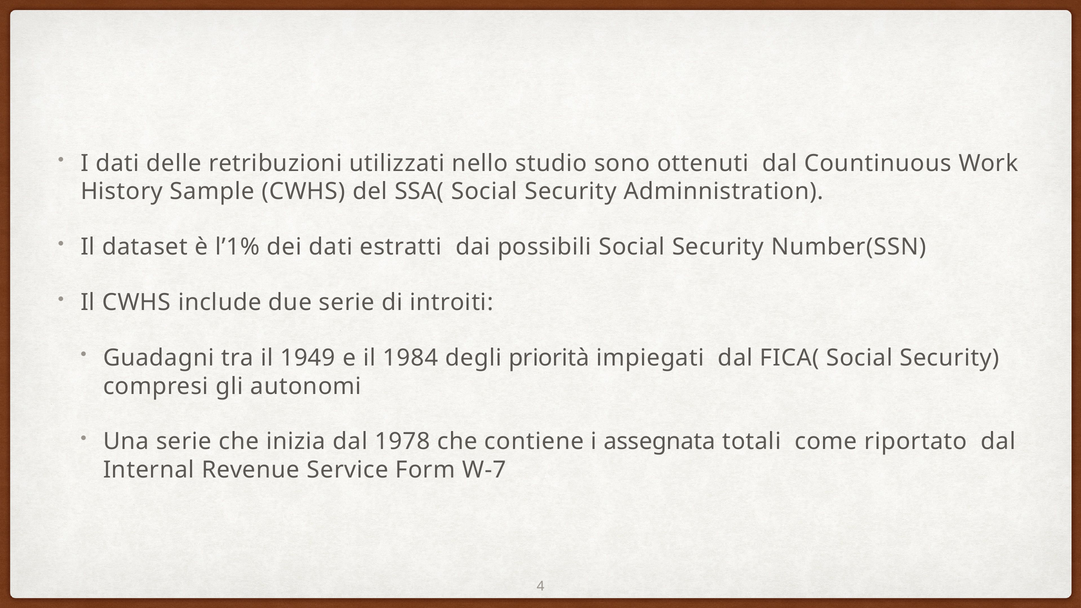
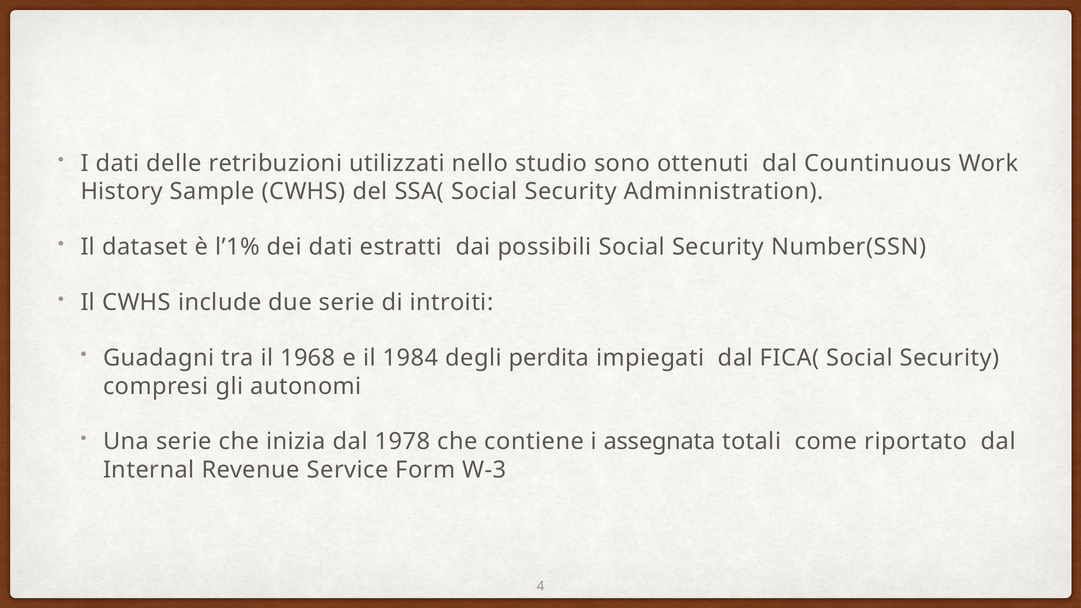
1949: 1949 -> 1968 (308, 358)
priorità: priorità -> perdita (549, 358)
W-7: W-7 -> W-3 (484, 470)
